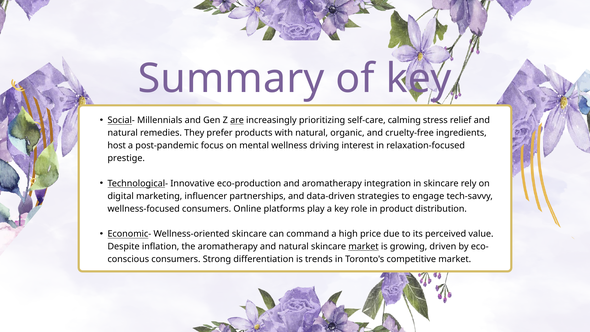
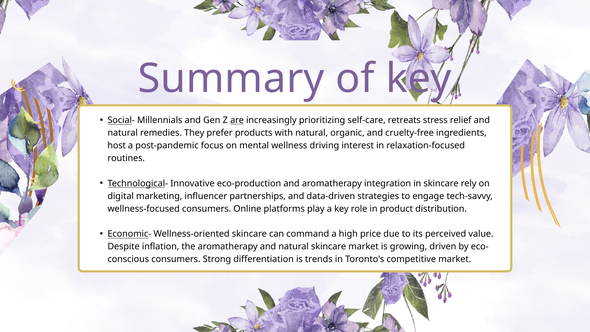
calming: calming -> retreats (404, 120)
prestige: prestige -> routines (126, 158)
market underline: present -> none (364, 247)
